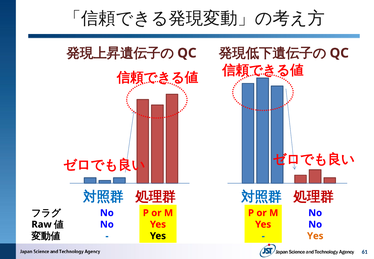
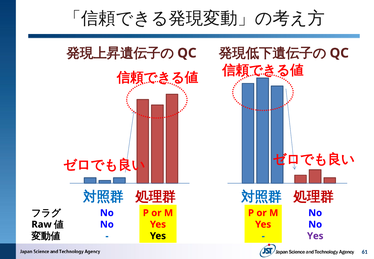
Yes colour: orange -> purple (315, 236)
